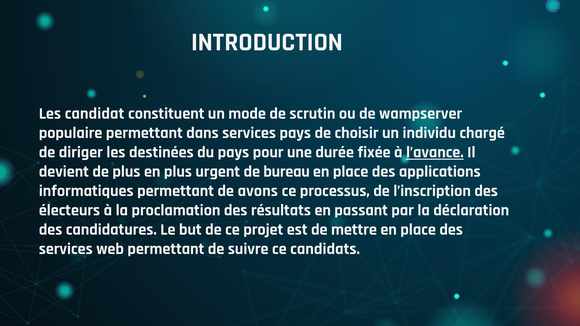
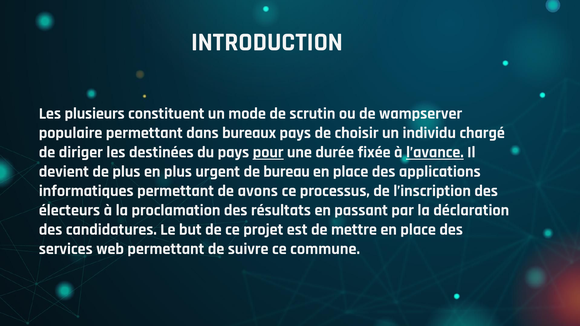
candidat: candidat -> plusieurs (95, 114)
dans services: services -> bureaux (249, 133)
pour underline: none -> present (268, 152)
candidats: candidats -> commune (325, 249)
